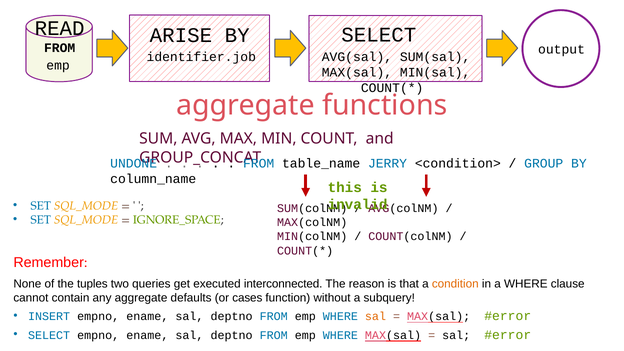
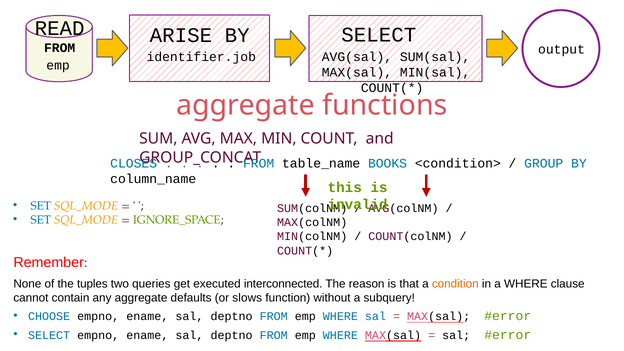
UNDONE: UNDONE -> CLOSES (134, 163)
JERRY: JERRY -> BOOKS (388, 163)
cases: cases -> slows (247, 298)
INSERT: INSERT -> CHOOSE (49, 317)
sal colour: orange -> blue (375, 317)
